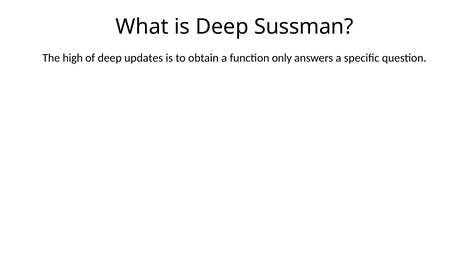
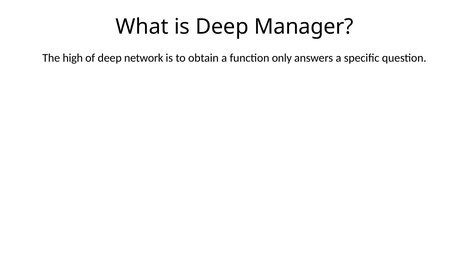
Sussman: Sussman -> Manager (304, 27)
updates: updates -> network (144, 58)
